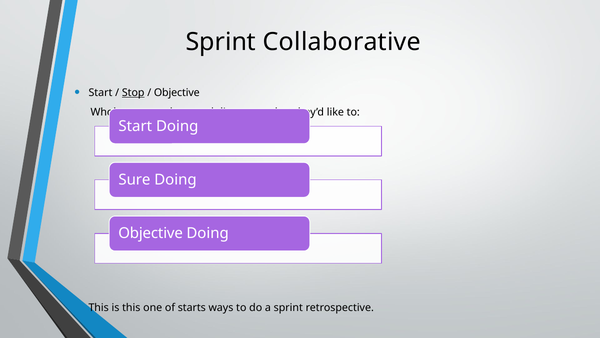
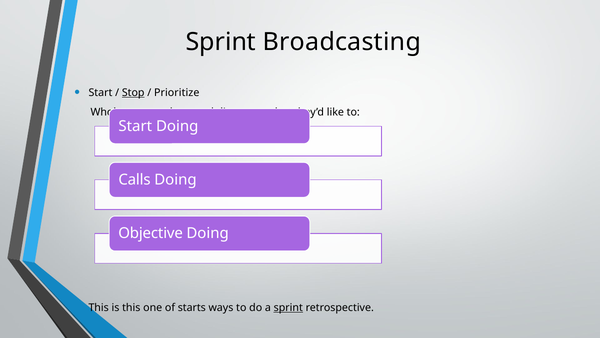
Collaborative: Collaborative -> Broadcasting (342, 42)
Objective: Objective -> Prioritize (177, 93)
Sure: Sure -> Calls (135, 179)
sprint underline: none -> present (288, 307)
